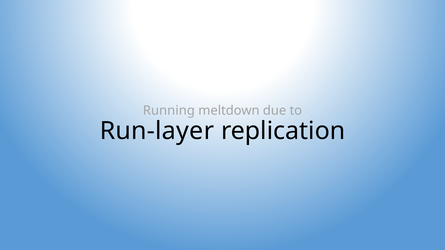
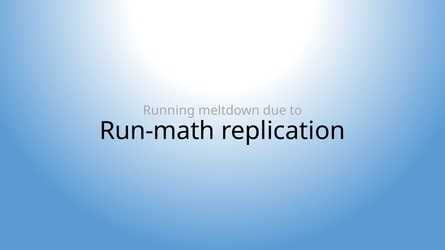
Run-layer: Run-layer -> Run-math (157, 131)
